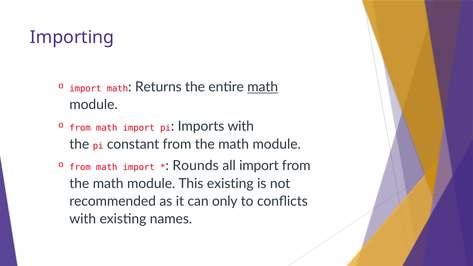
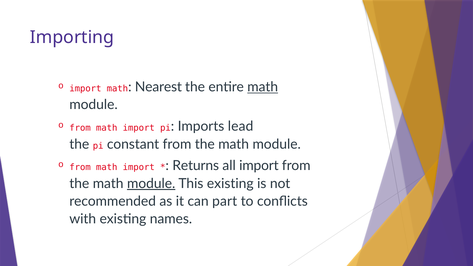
Returns: Returns -> Nearest (158, 87)
Imports with: with -> lead (241, 126)
Rounds: Rounds -> Returns (196, 166)
module underline: none -> present (151, 184)
only: only -> part (225, 201)
